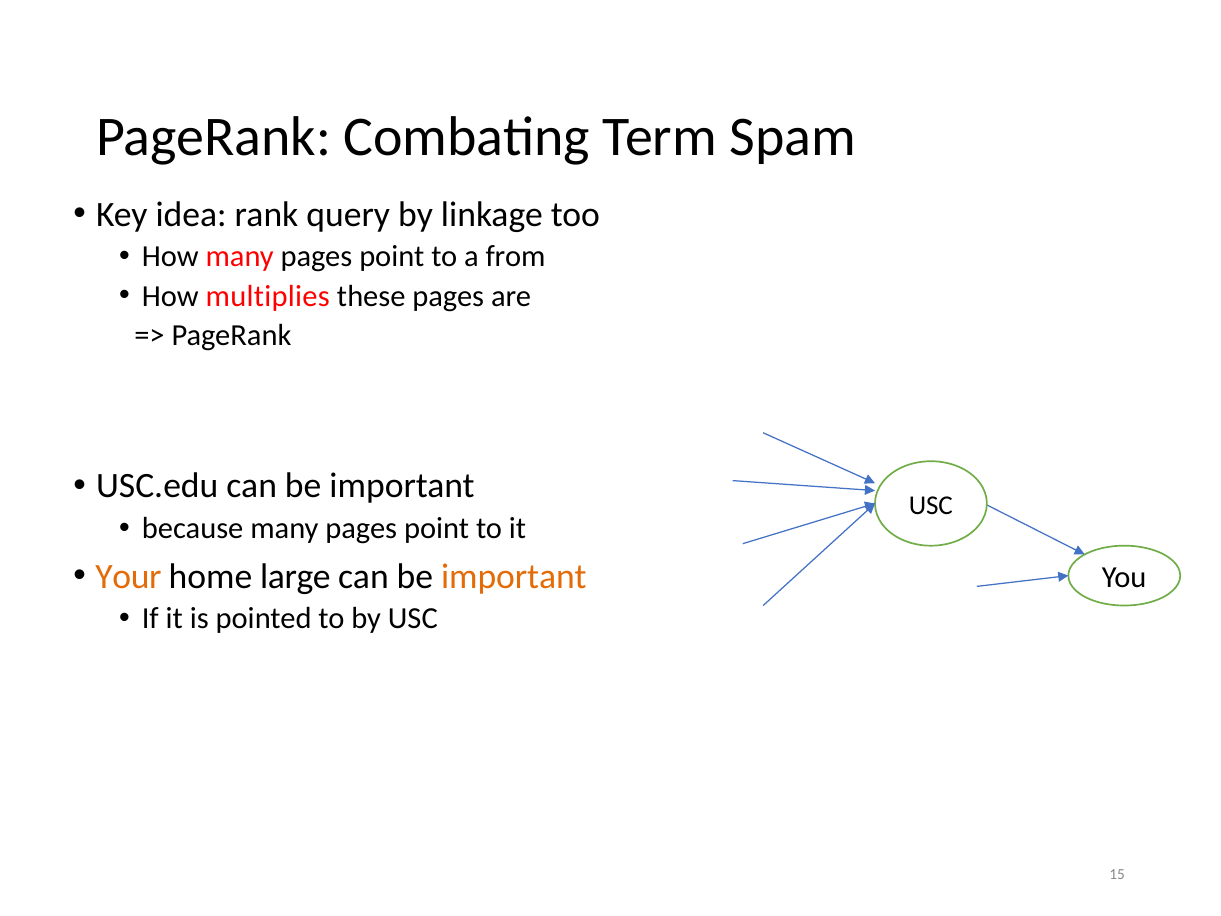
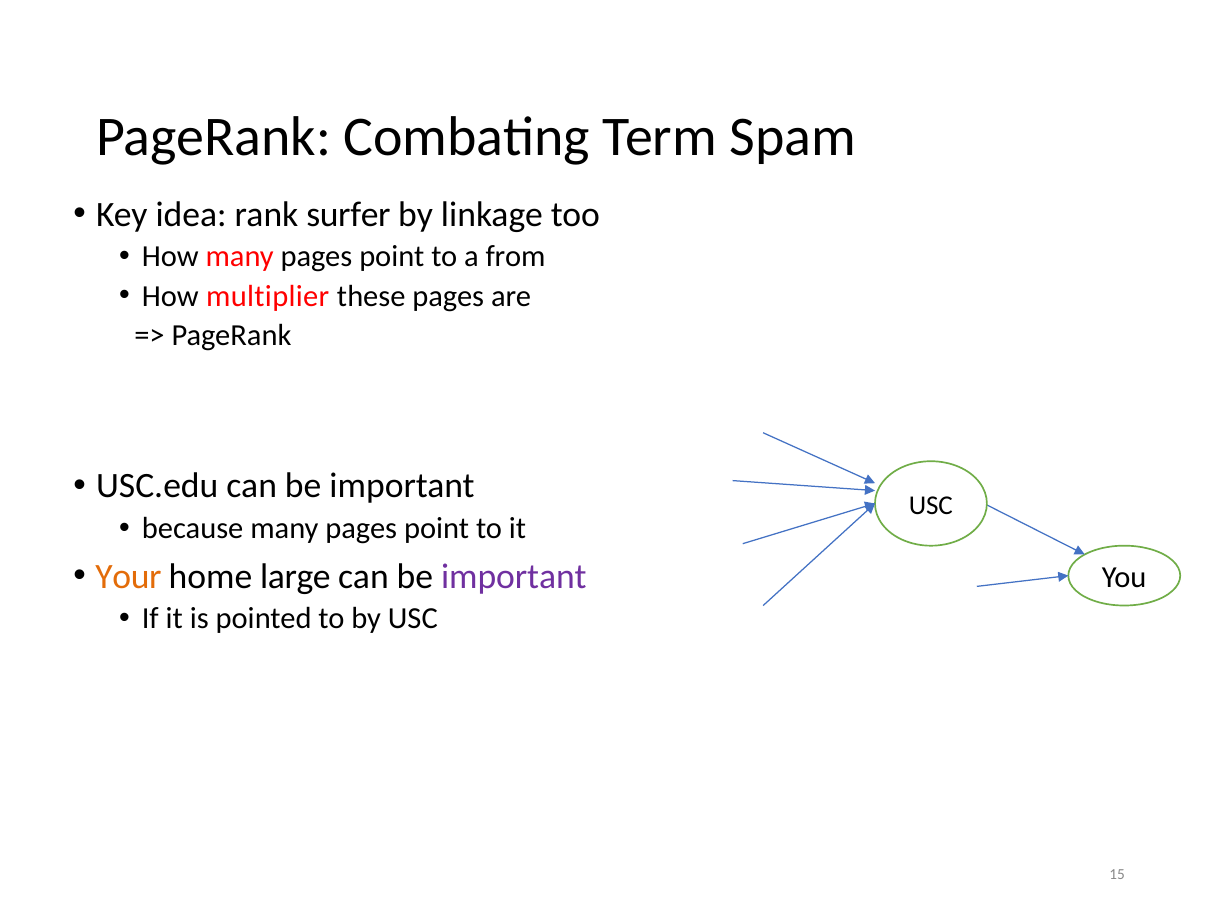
query: query -> surfer (348, 214)
multiplies: multiplies -> multiplier (268, 296)
important colour: orange -> purple (514, 576)
